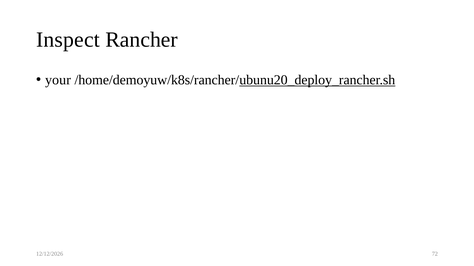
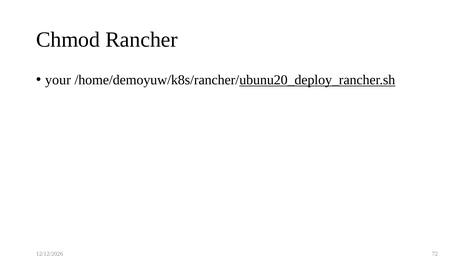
Inspect: Inspect -> Chmod (68, 40)
